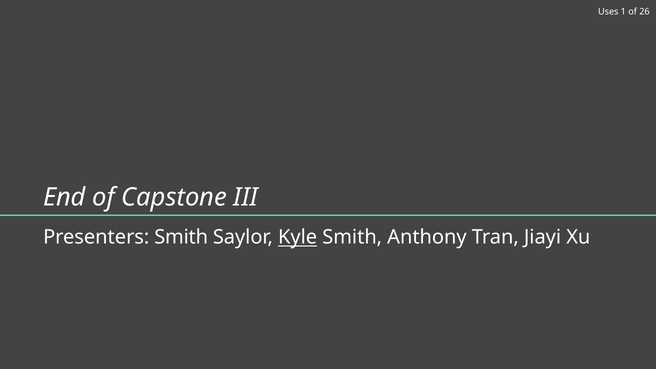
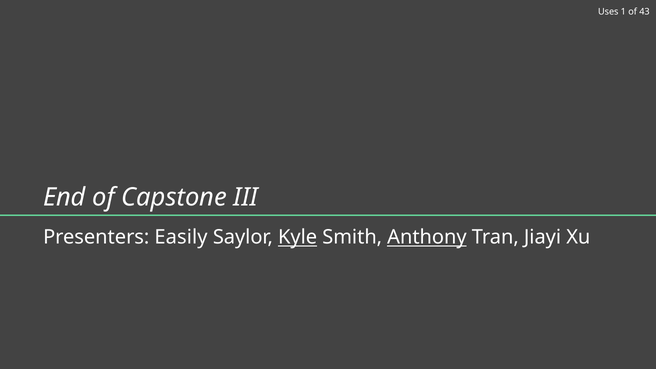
26: 26 -> 43 (644, 12)
Presenters Smith: Smith -> Easily (181, 237)
Anthony underline: none -> present (427, 237)
